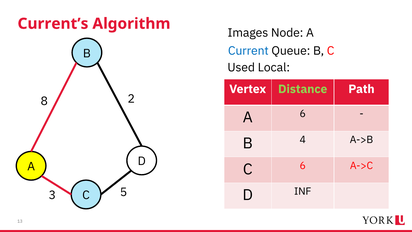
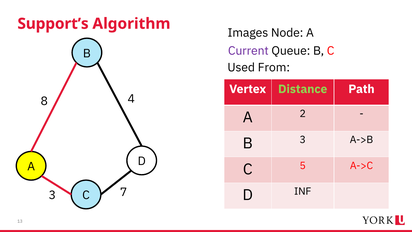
Current’s: Current’s -> Support’s (53, 24)
Current colour: blue -> purple (248, 51)
Local: Local -> From (274, 67)
2: 2 -> 4 (131, 99)
A 6: 6 -> 2 (303, 114)
B 4: 4 -> 3 (303, 140)
C 6: 6 -> 5 (303, 165)
5: 5 -> 7 (124, 192)
